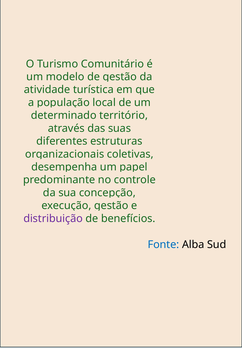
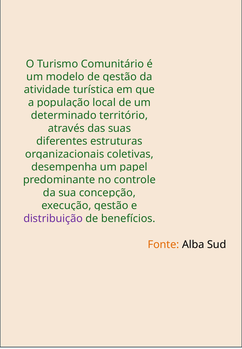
Fonte colour: blue -> orange (163, 245)
